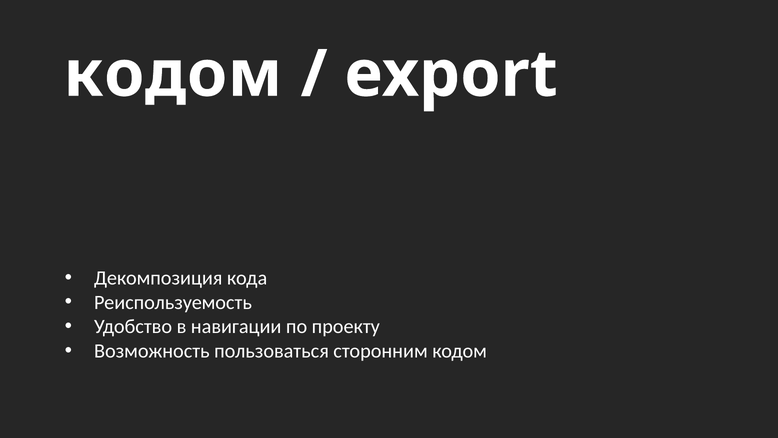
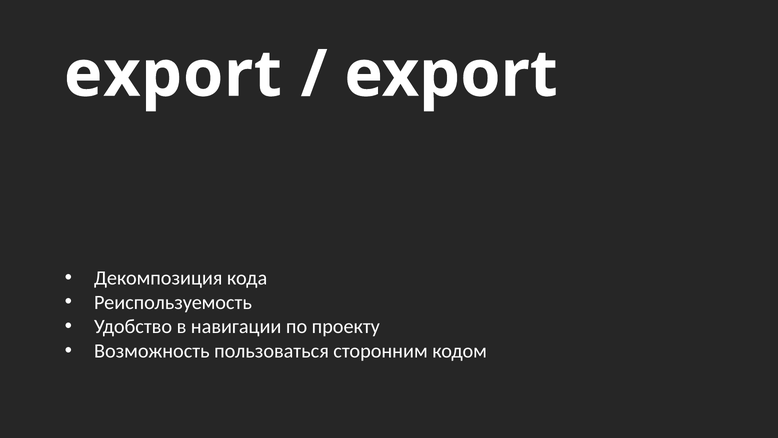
кодом: кодом -> export (173, 74)
